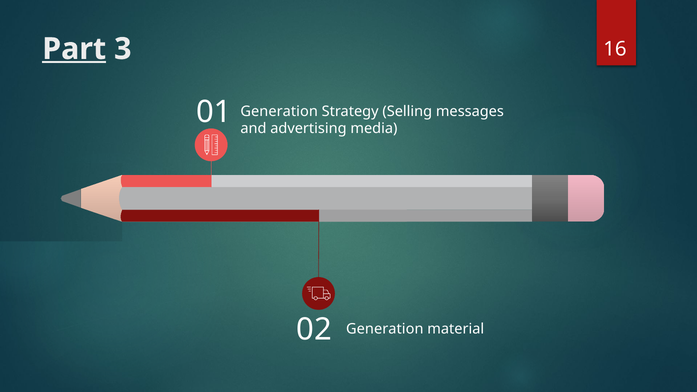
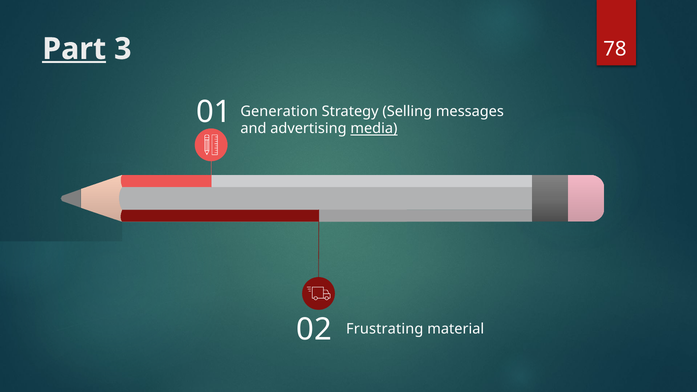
16: 16 -> 78 (615, 49)
media underline: none -> present (374, 129)
Generation: Generation -> Frustrating (385, 329)
